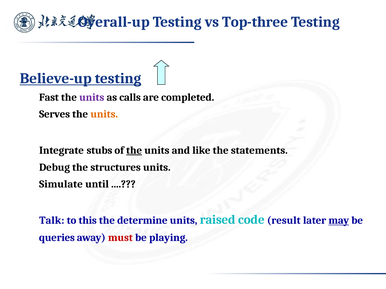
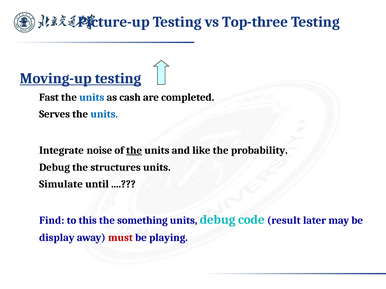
Overall-up: Overall-up -> Picture-up (114, 22)
Believe-up: Believe-up -> Moving-up (56, 78)
units colour: purple -> blue (92, 97)
calls: calls -> cash (130, 97)
units colour: orange -> blue (104, 114)
stubs: stubs -> noise (99, 151)
statements: statements -> probability (259, 151)
Talk: Talk -> Find (52, 221)
determine: determine -> something (142, 221)
units raised: raised -> debug (218, 220)
may underline: present -> none (339, 221)
queries: queries -> display (57, 238)
